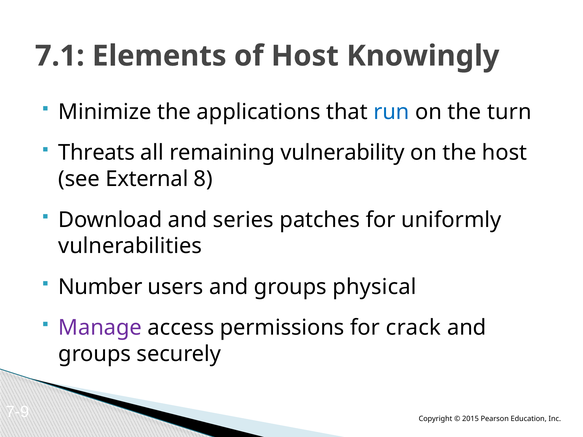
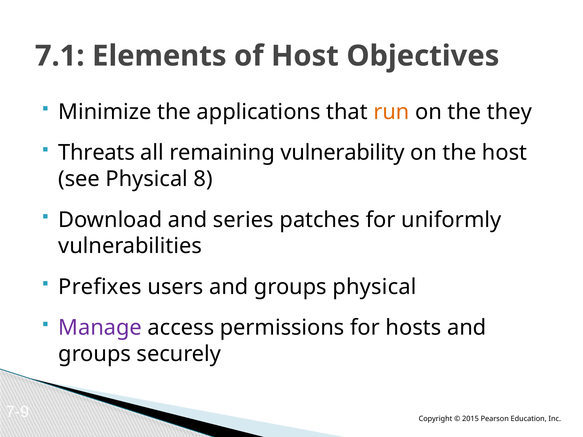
Knowingly: Knowingly -> Objectives (423, 56)
run colour: blue -> orange (391, 112)
turn: turn -> they (509, 112)
see External: External -> Physical (147, 179)
Number: Number -> Prefixes (100, 287)
crack: crack -> hosts (413, 328)
